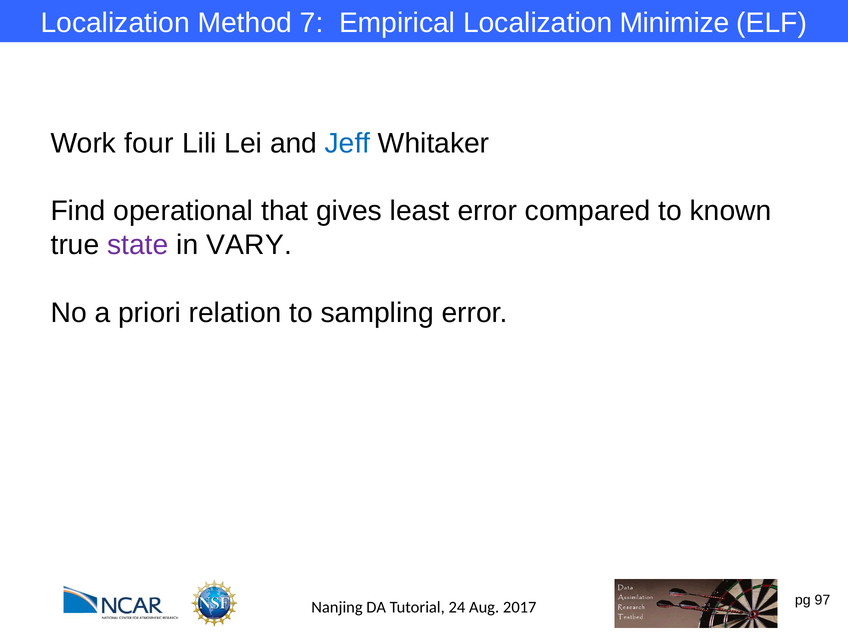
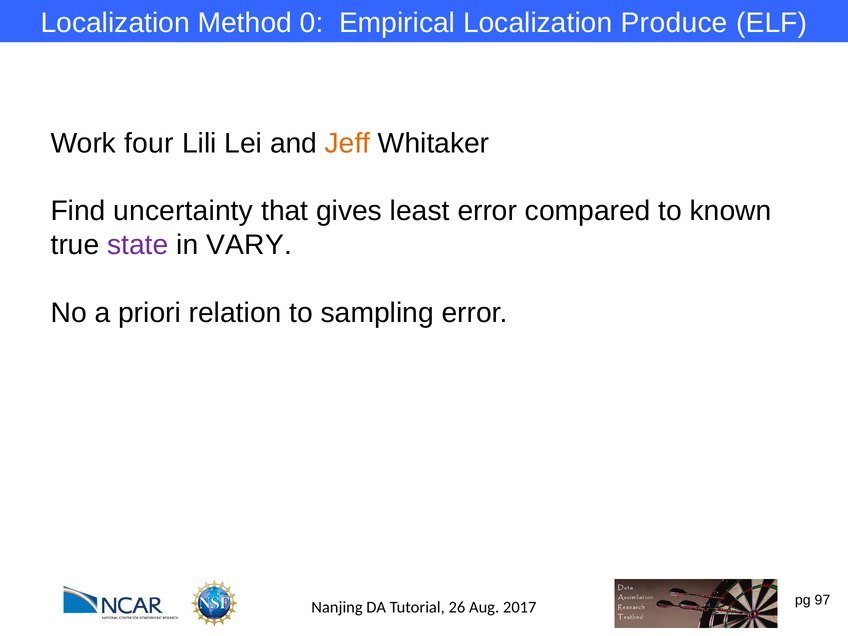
7: 7 -> 0 (312, 23)
Minimize: Minimize -> Produce (674, 23)
Jeff colour: blue -> orange (348, 143)
operational: operational -> uncertainty (183, 211)
24: 24 -> 26 (457, 608)
